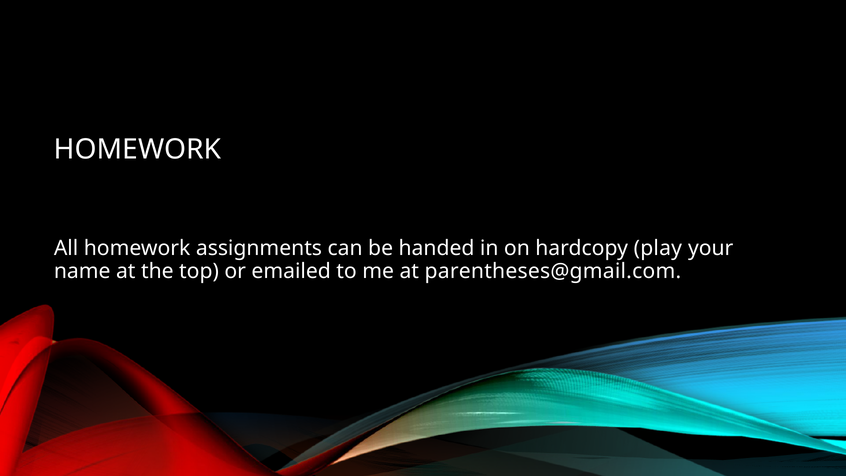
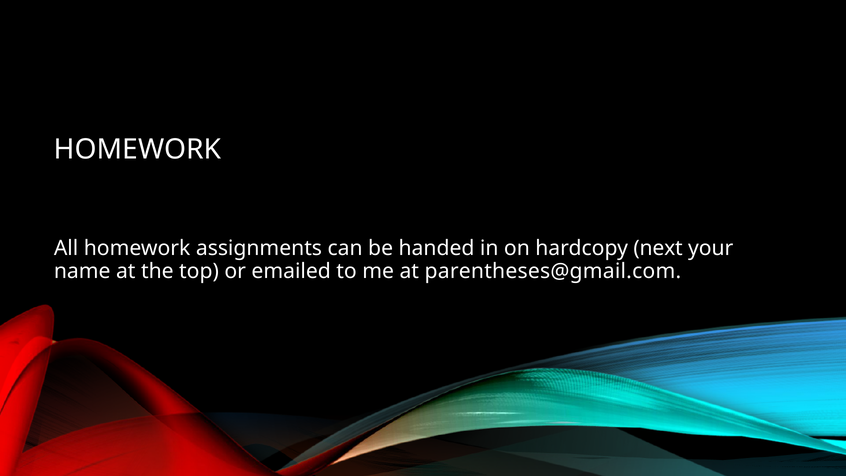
play: play -> next (658, 248)
